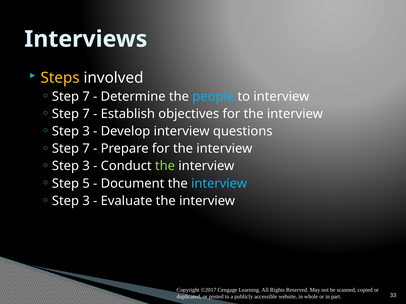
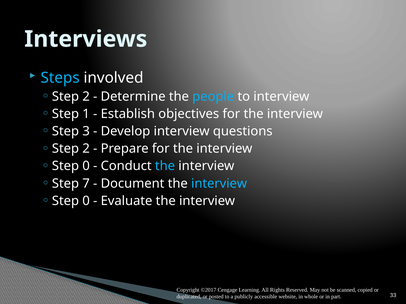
Steps colour: yellow -> light blue (60, 78)
7: 7 -> 2 (86, 97)
7: 7 -> 1 (86, 114)
7: 7 -> 2 (86, 149)
3: 3 -> 0 (86, 166)
the colour: light green -> light blue (165, 166)
5: 5 -> 7 (86, 184)
3: 3 -> 0 (86, 201)
